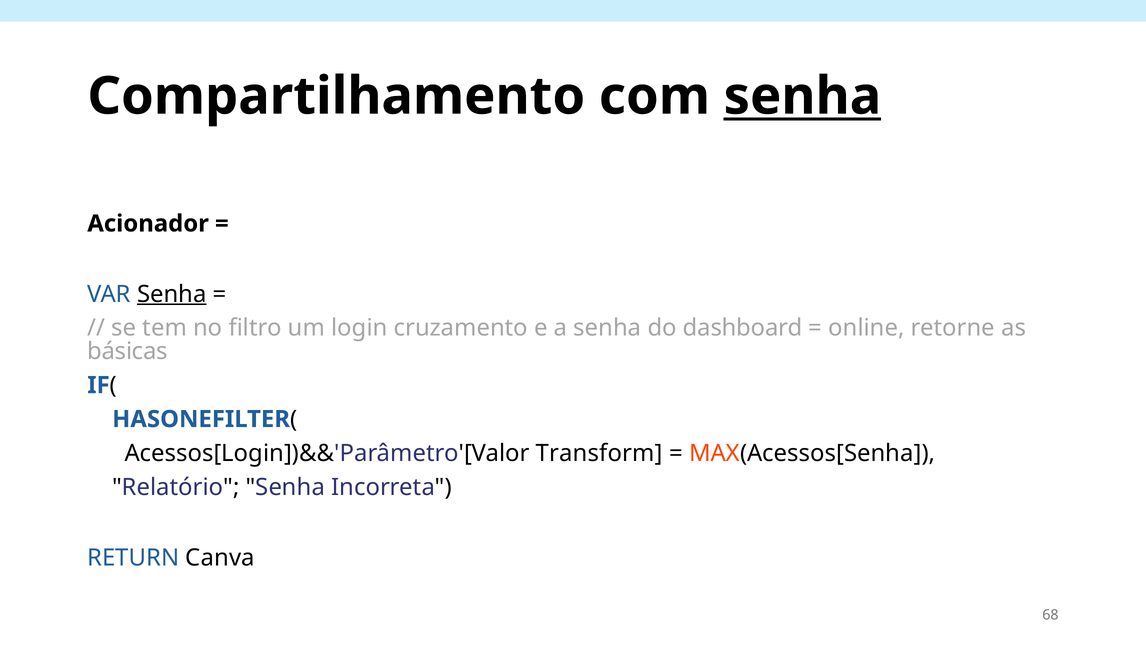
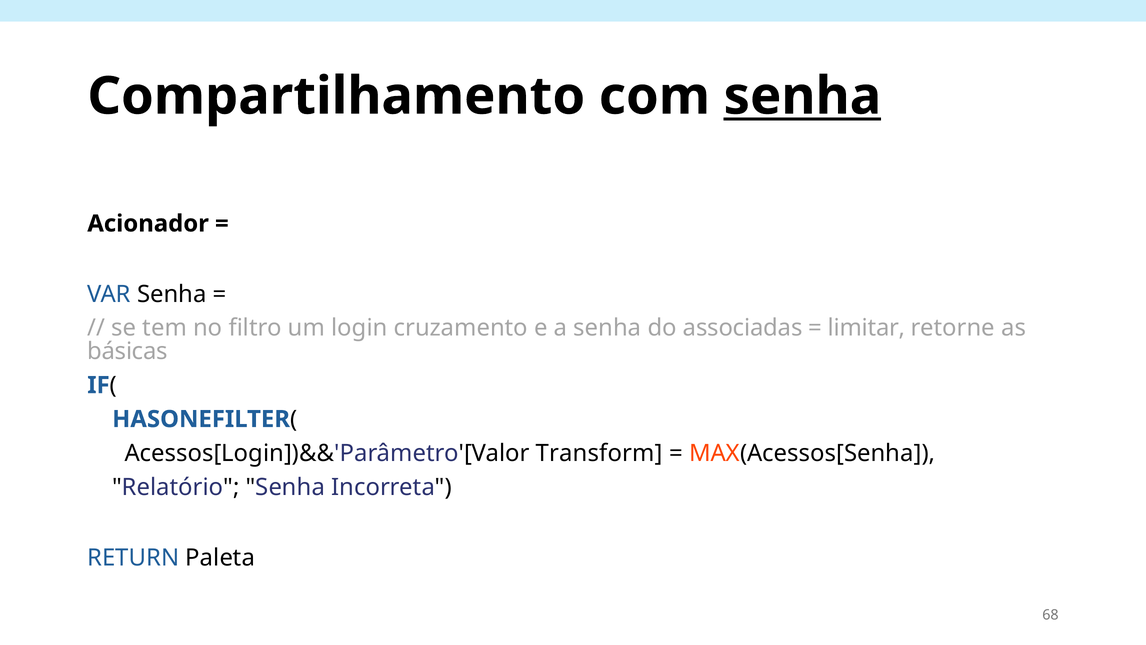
Senha underline: present -> none (172, 294)
dashboard: dashboard -> associadas (743, 328)
online: online -> limitar (867, 328)
Canva: Canva -> Paleta (220, 557)
